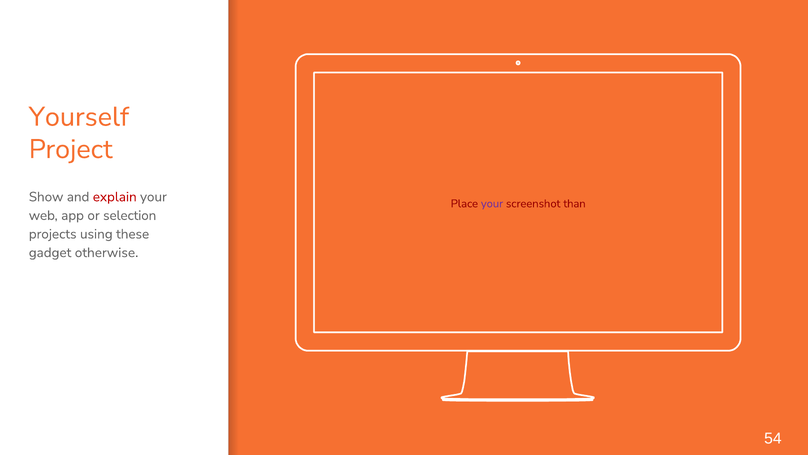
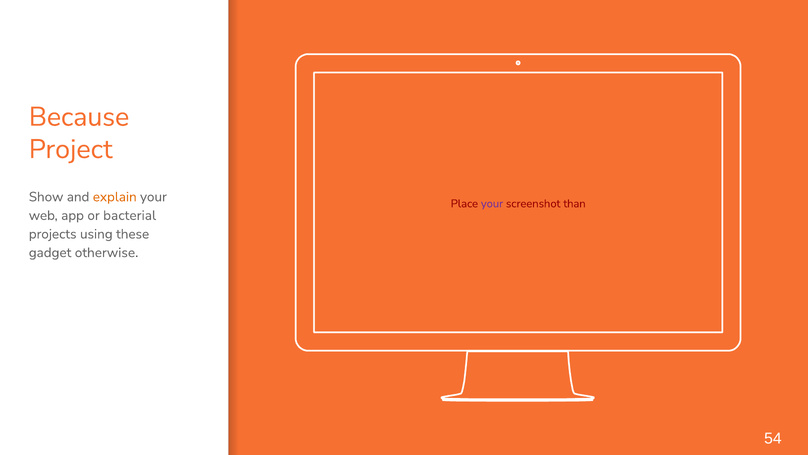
Yourself: Yourself -> Because (79, 117)
explain colour: red -> orange (115, 197)
selection: selection -> bacterial (130, 215)
